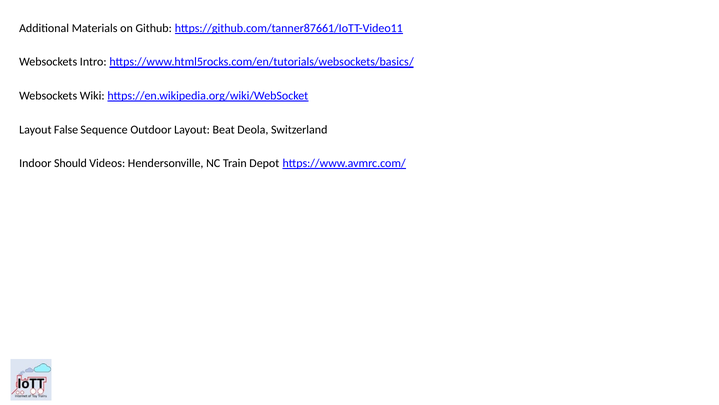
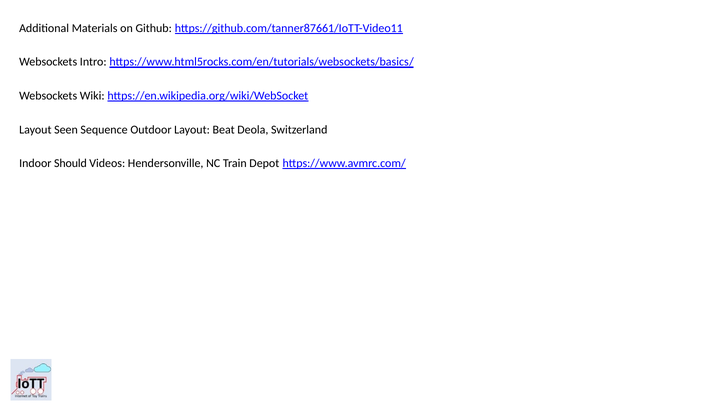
False: False -> Seen (66, 129)
